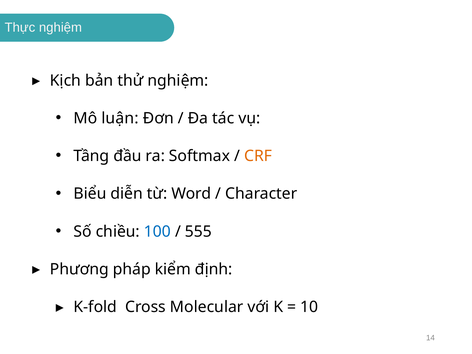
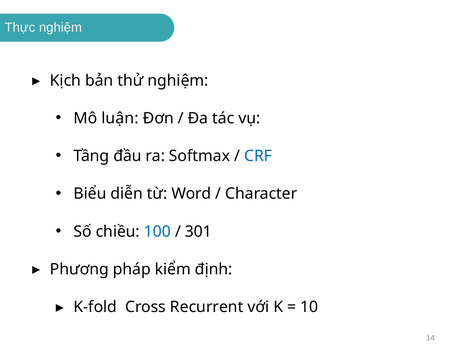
CRF colour: orange -> blue (258, 156)
555: 555 -> 301 (198, 232)
Molecular: Molecular -> Recurrent (207, 307)
